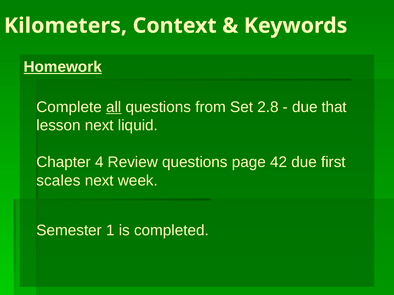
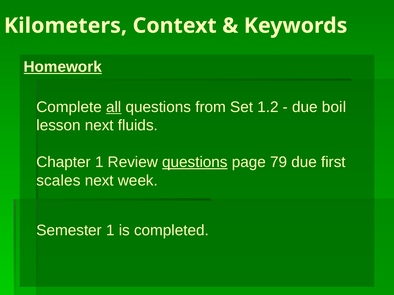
2.8: 2.8 -> 1.2 (268, 107)
that: that -> boil (334, 107)
liquid: liquid -> fluids (138, 126)
Chapter 4: 4 -> 1 (99, 162)
questions underline: none -> present (195, 162)
42: 42 -> 79 (279, 162)
